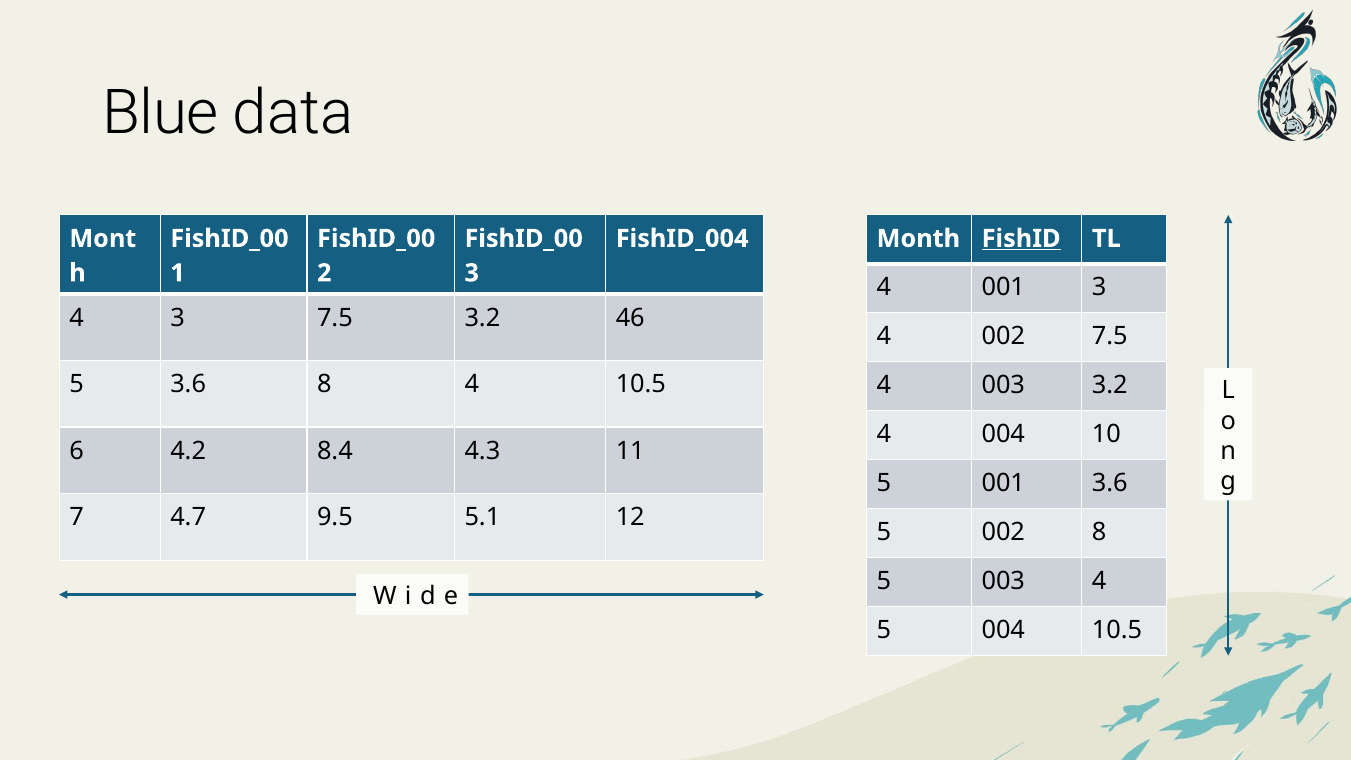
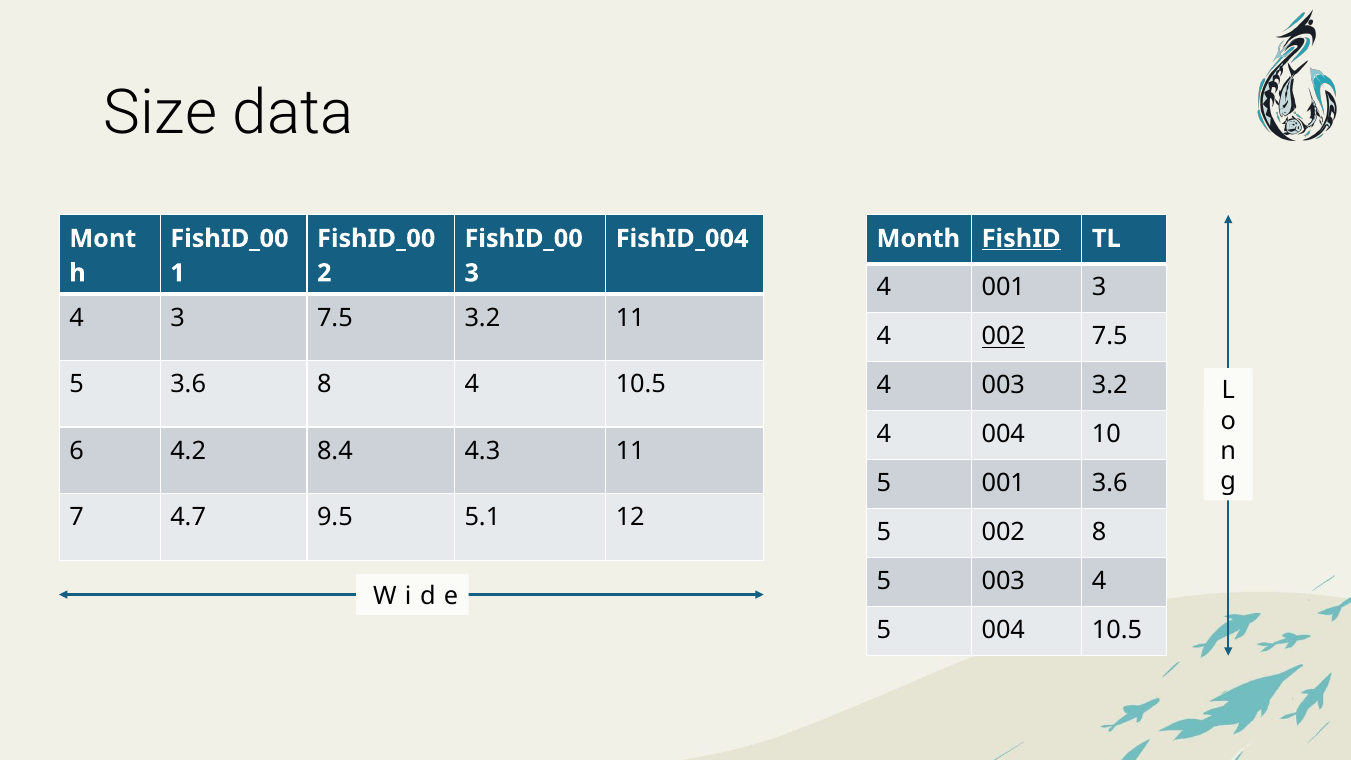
Blue: Blue -> Size (160, 113)
3.2 46: 46 -> 11 (630, 318)
002 underline: none -> present (1003, 336)
